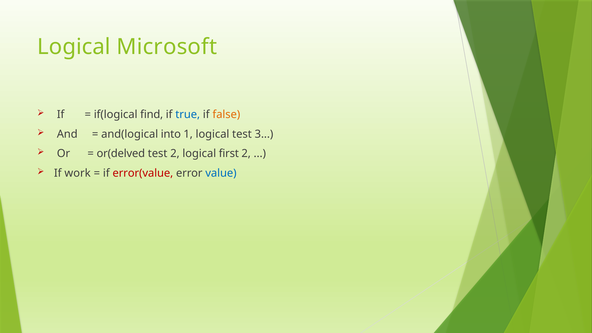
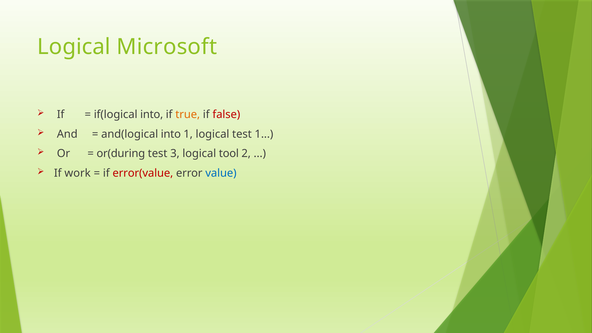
if(logical find: find -> into (152, 115)
true colour: blue -> orange (188, 115)
false colour: orange -> red (226, 115)
test 3: 3 -> 1 (264, 134)
or(delved: or(delved -> or(during (121, 154)
test 2: 2 -> 3 (175, 154)
first: first -> tool (229, 154)
